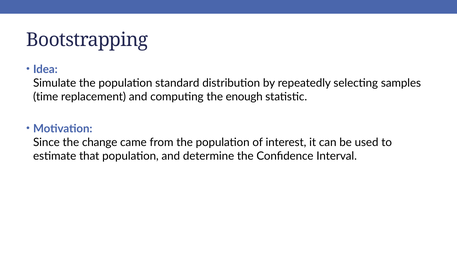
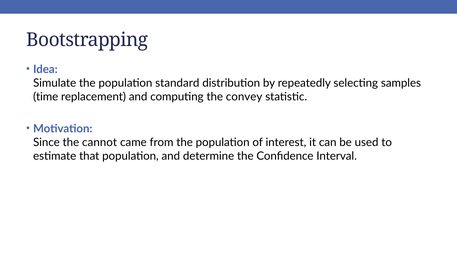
enough: enough -> convey (244, 97)
change: change -> cannot (100, 142)
